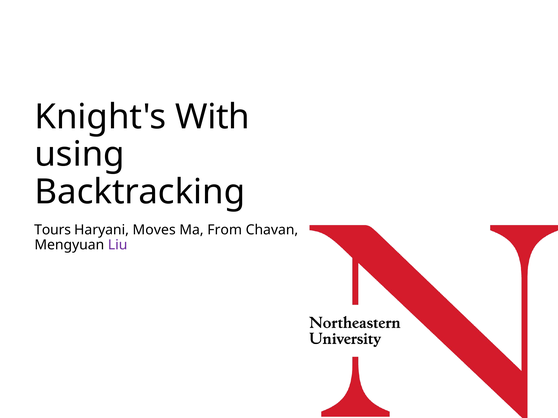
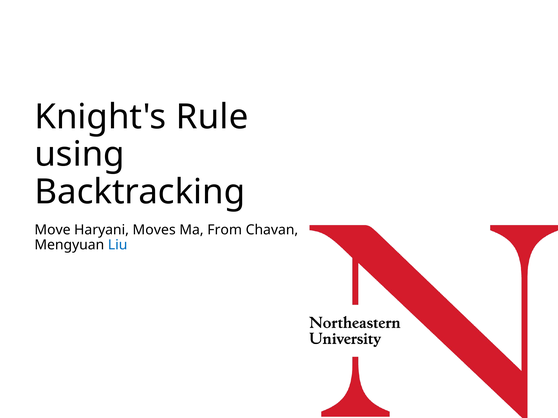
With: With -> Rule (212, 117)
Tours: Tours -> Move (53, 230)
Liu colour: purple -> blue (118, 245)
